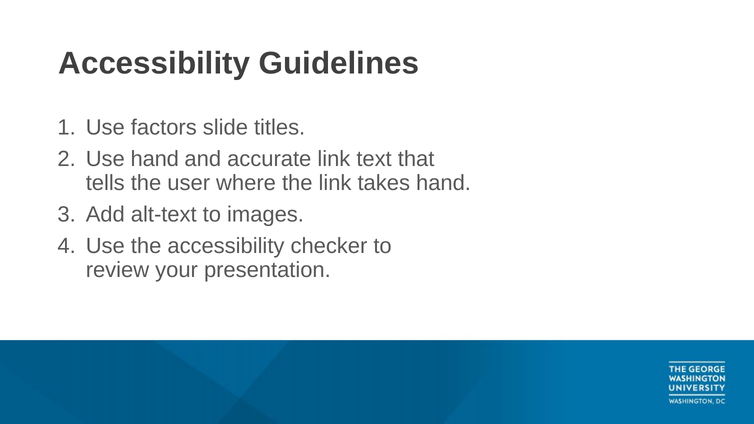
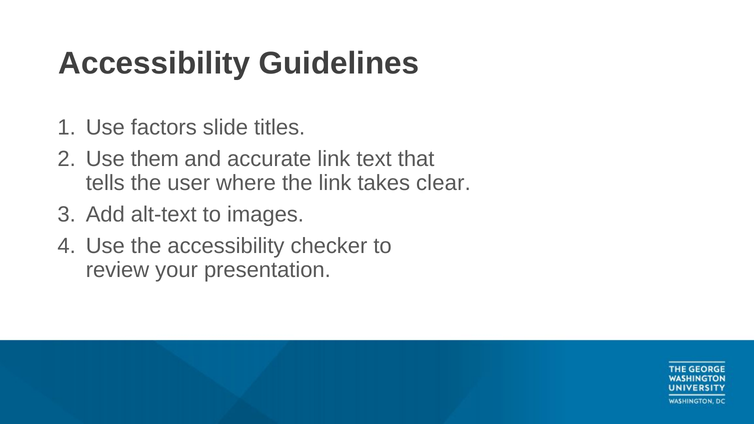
Use hand: hand -> them (155, 159)
takes hand: hand -> clear (443, 183)
